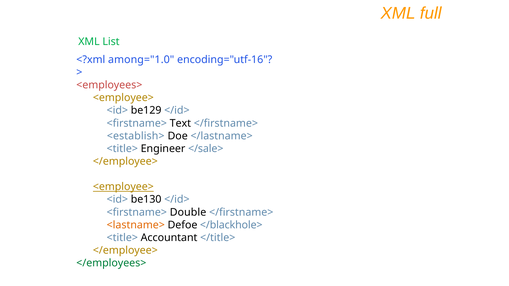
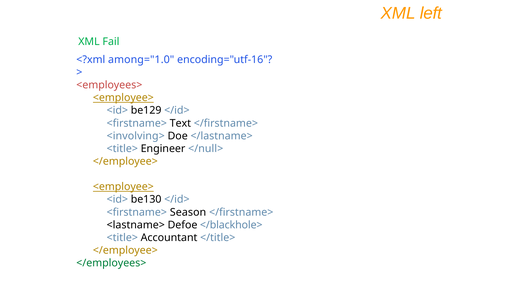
full: full -> left (431, 13)
List: List -> Fail (111, 42)
<employee> underline: none -> present (123, 98)
<establish>: <establish> -> <involving> (136, 136)
</sale>: </sale> -> </null> (206, 149)
Double: Double -> Season (188, 212)
<lastname> colour: orange -> black (136, 225)
